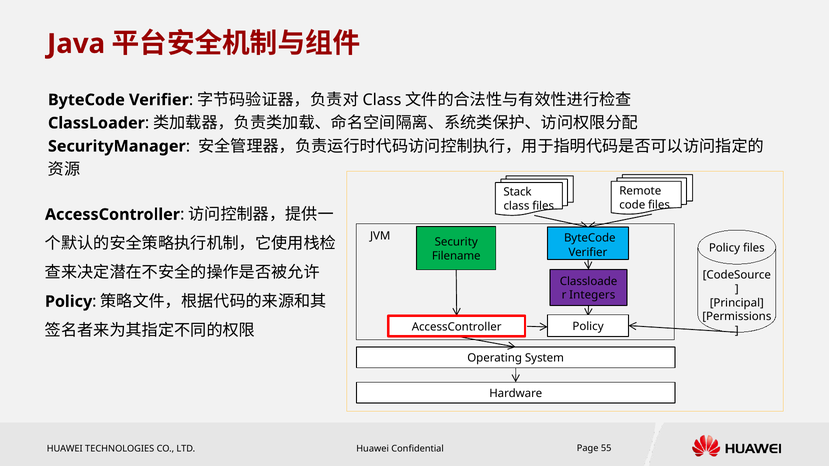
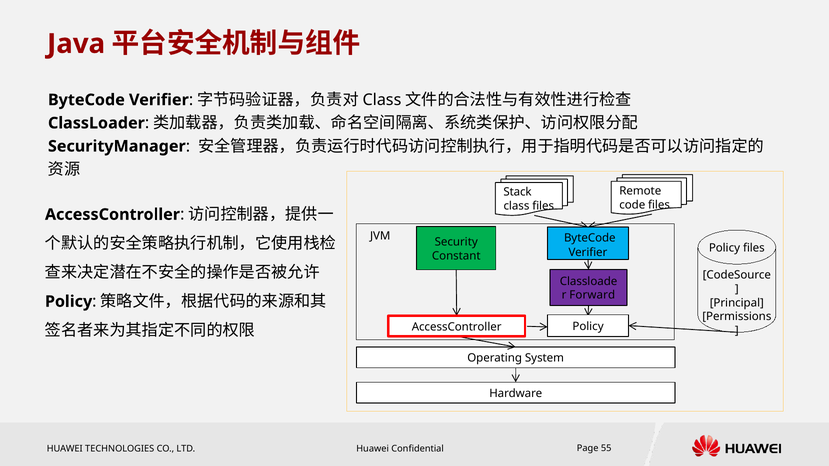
Filename: Filename -> Constant (456, 256)
Integers: Integers -> Forward (592, 295)
